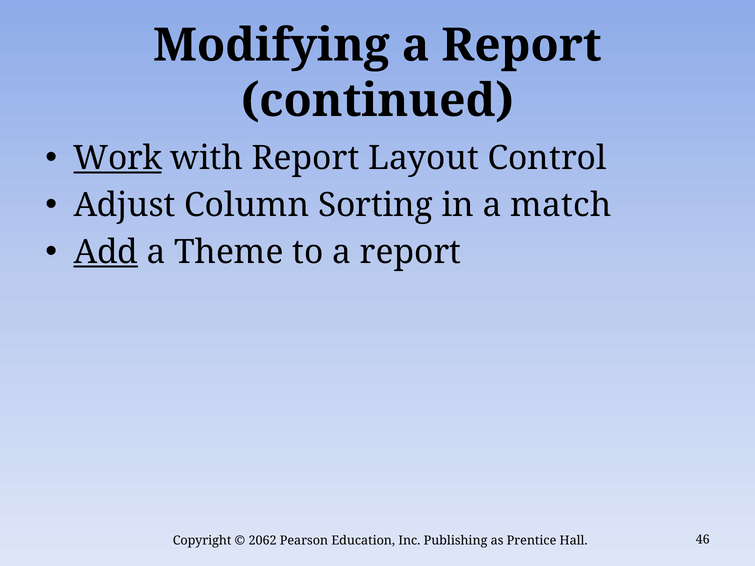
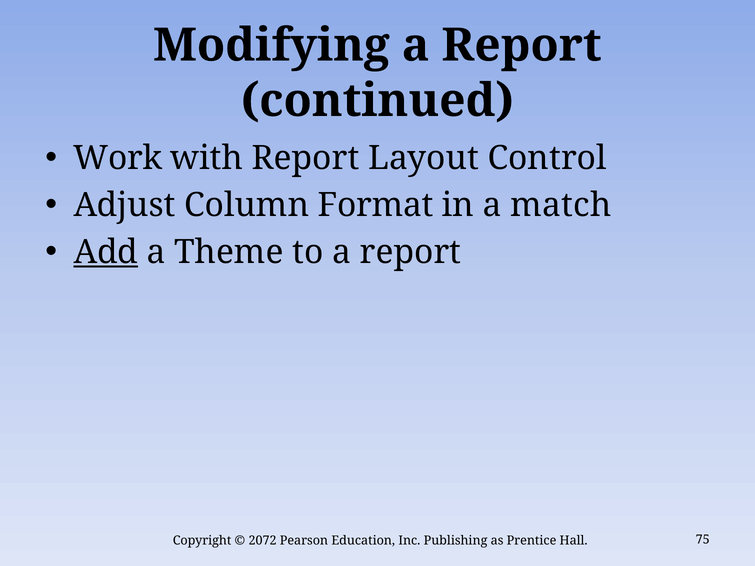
Work underline: present -> none (118, 158)
Sorting: Sorting -> Format (376, 205)
2062: 2062 -> 2072 (263, 541)
46: 46 -> 75 (703, 540)
